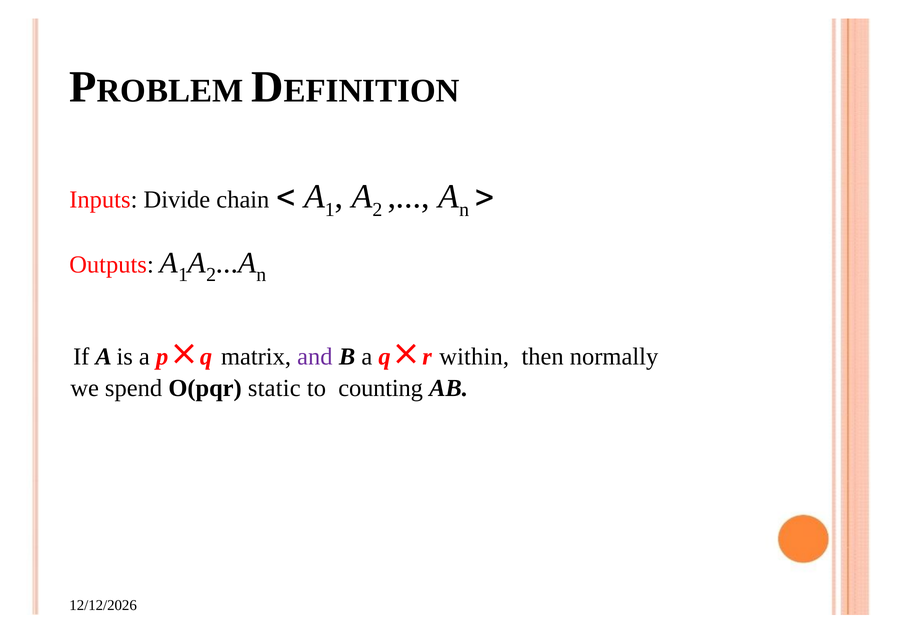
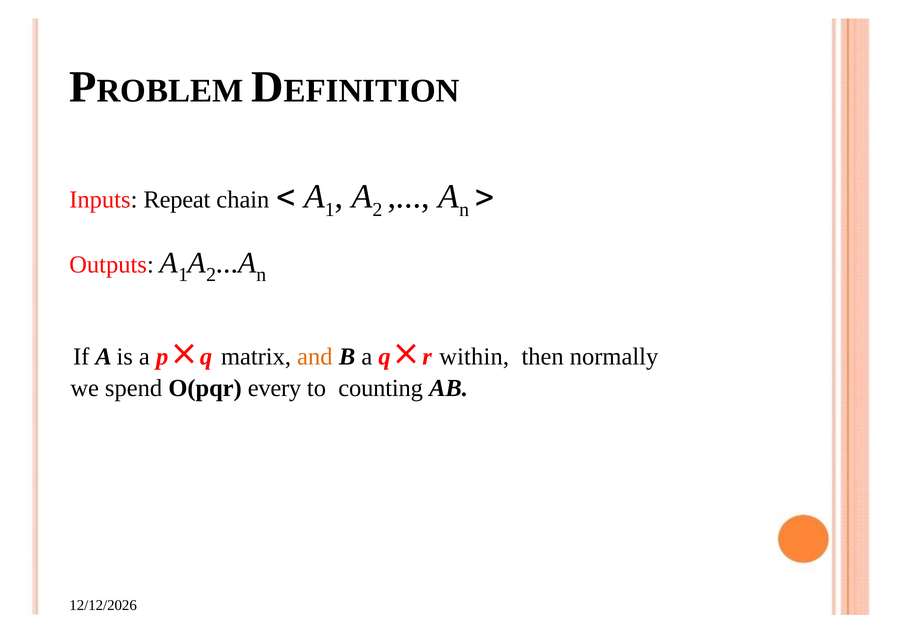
Divide: Divide -> Repeat (177, 199)
and colour: purple -> orange (315, 357)
static: static -> every (275, 388)
